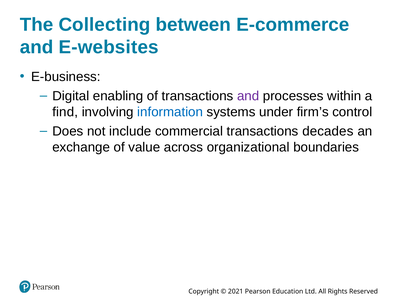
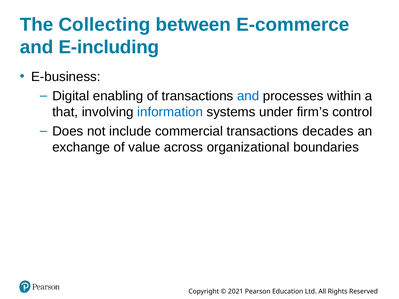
E-websites: E-websites -> E-including (109, 47)
and colour: purple -> blue (248, 96)
find: find -> that (65, 112)
